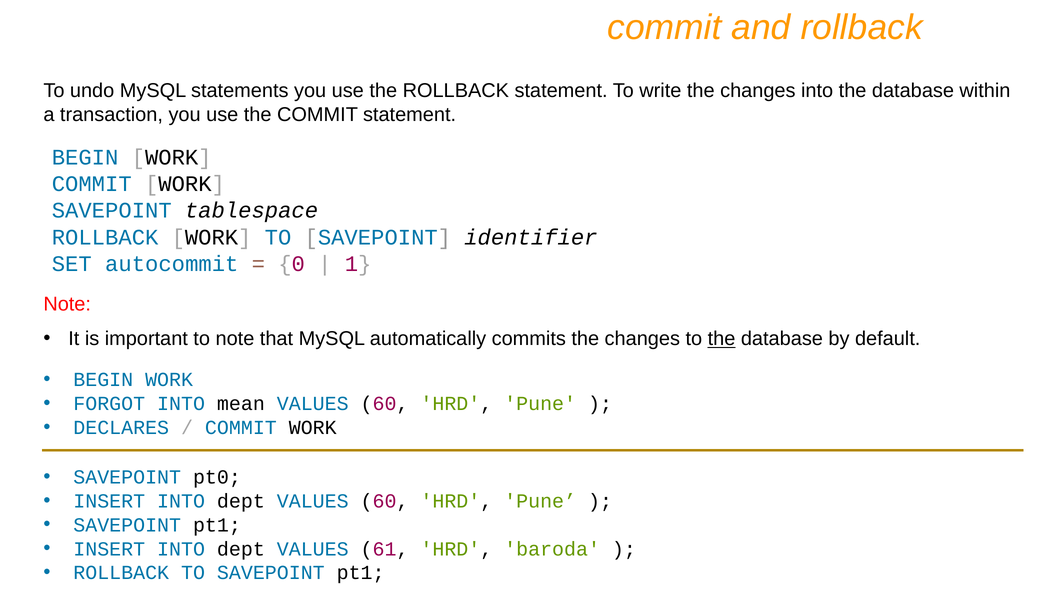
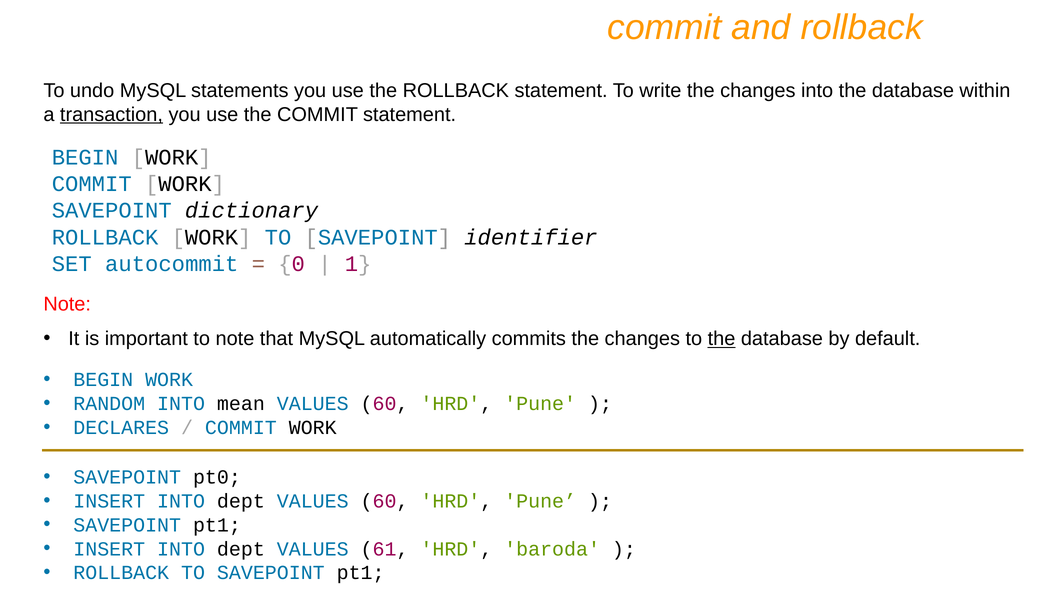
transaction underline: none -> present (111, 114)
tablespace: tablespace -> dictionary (252, 210)
FORGOT: FORGOT -> RANDOM (109, 403)
